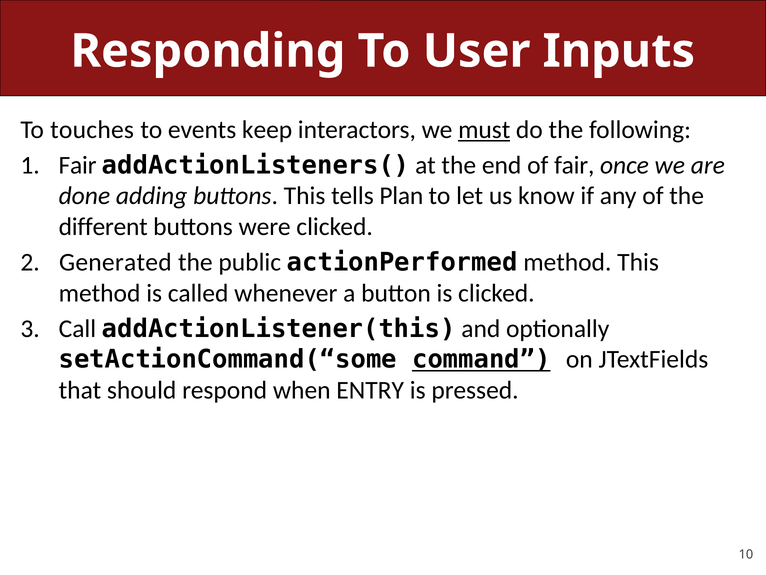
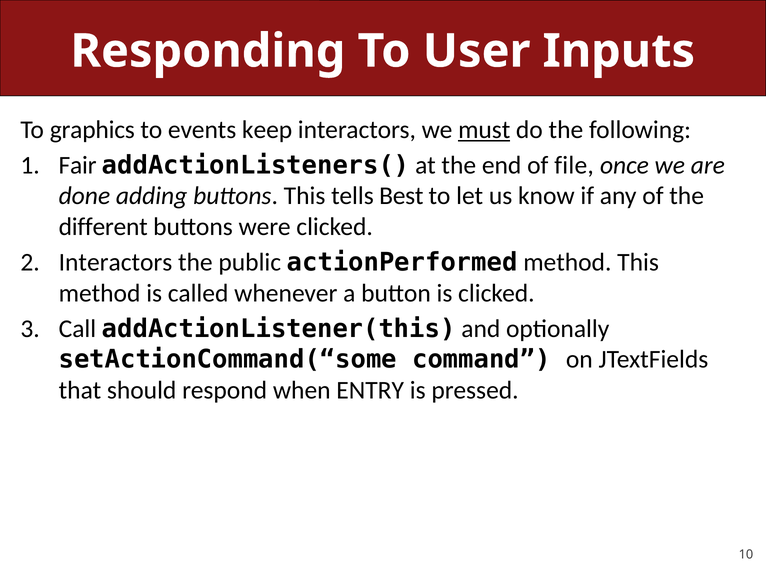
touches: touches -> graphics (92, 129)
of fair: fair -> file (574, 165)
Plan: Plan -> Best (401, 196)
Generated: Generated -> Interactors (116, 262)
command underline: present -> none (481, 359)
